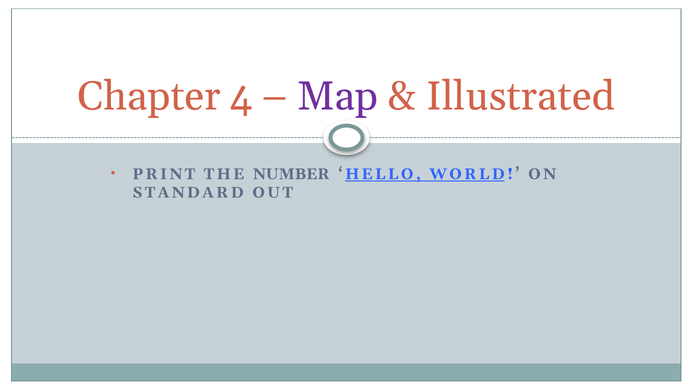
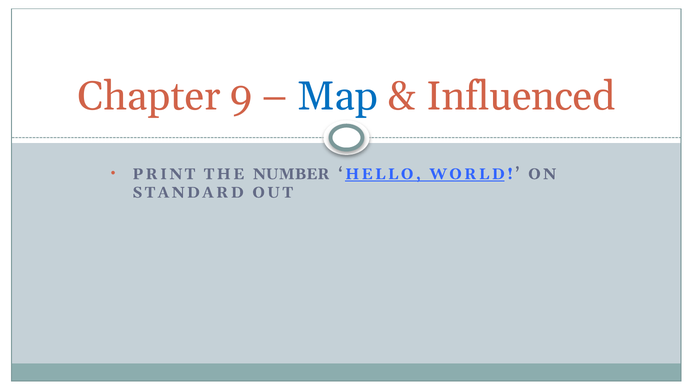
4: 4 -> 9 (241, 96)
Map colour: purple -> blue (338, 96)
Illustrated: Illustrated -> Influenced (521, 96)
